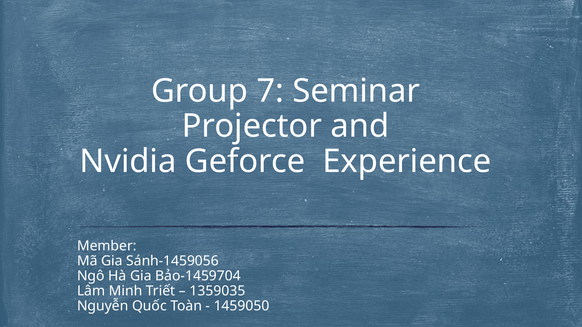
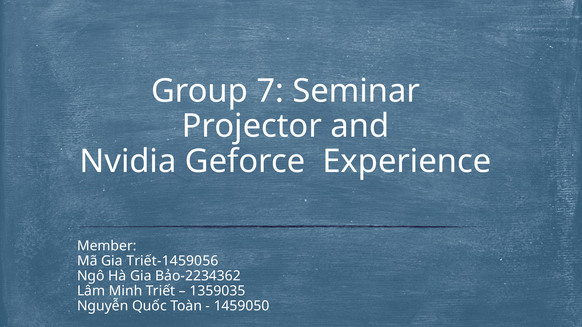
Sánh-1459056: Sánh-1459056 -> Triết-1459056 (172, 261)
Bảo-1459704: Bảo-1459704 -> Bảo-2234362 (198, 276)
